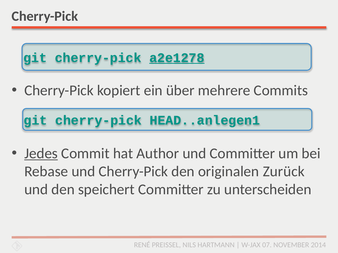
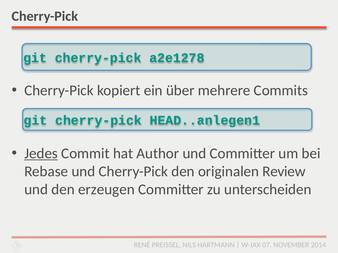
a2e1278 underline: present -> none (177, 58)
Zurück: Zurück -> Review (284, 172)
speichert: speichert -> erzeugen (106, 190)
